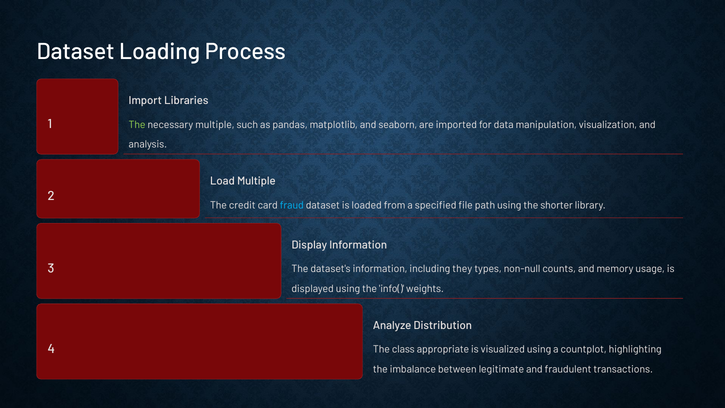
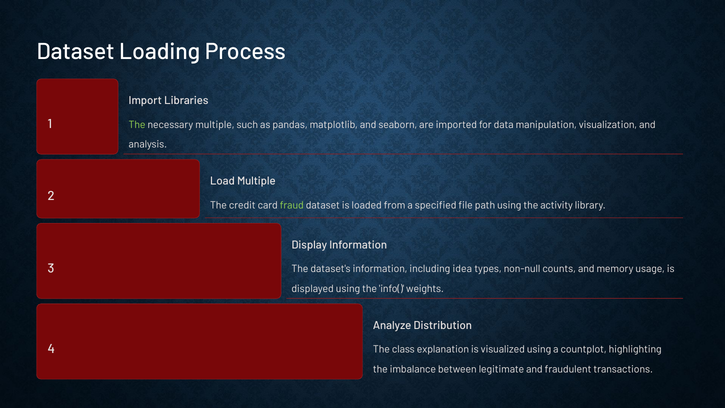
fraud colour: light blue -> light green (292, 205)
shorter: shorter -> activity (557, 205)
they: they -> idea (462, 269)
appropriate: appropriate -> explanation (443, 349)
